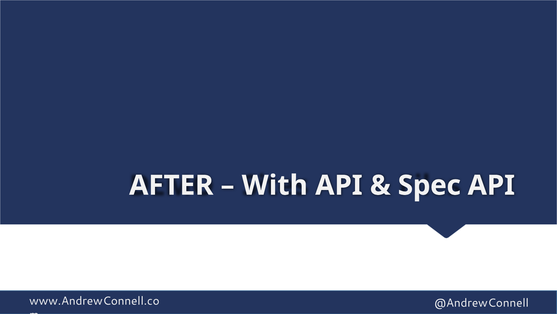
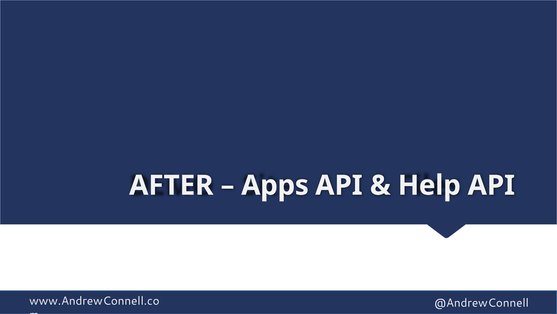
With: With -> Apps (275, 185)
Spec: Spec -> Help (429, 185)
